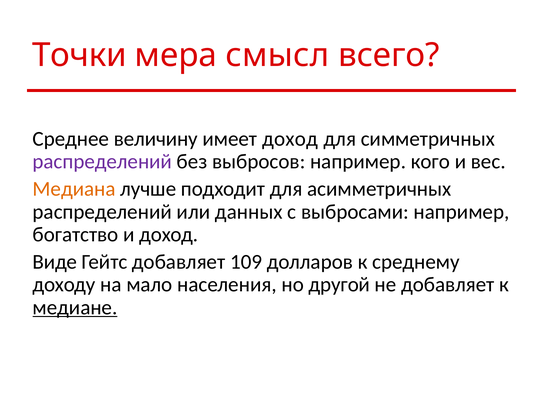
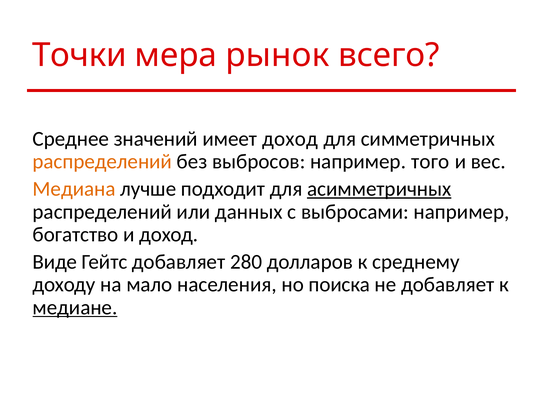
смысл: смысл -> рынок (277, 55)
величину: величину -> значений (156, 139)
распределений colour: purple -> orange (102, 162)
кого: кого -> того (430, 162)
асимметричных underline: none -> present (379, 189)
109: 109 -> 280 (246, 262)
другой: другой -> поиска (339, 285)
